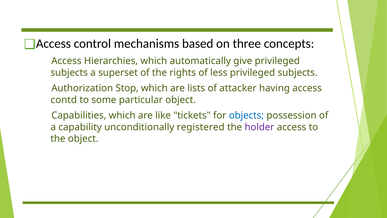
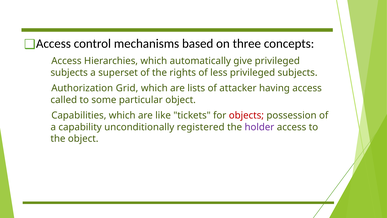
Stop: Stop -> Grid (127, 88)
contd: contd -> called (64, 100)
objects colour: blue -> red (246, 115)
